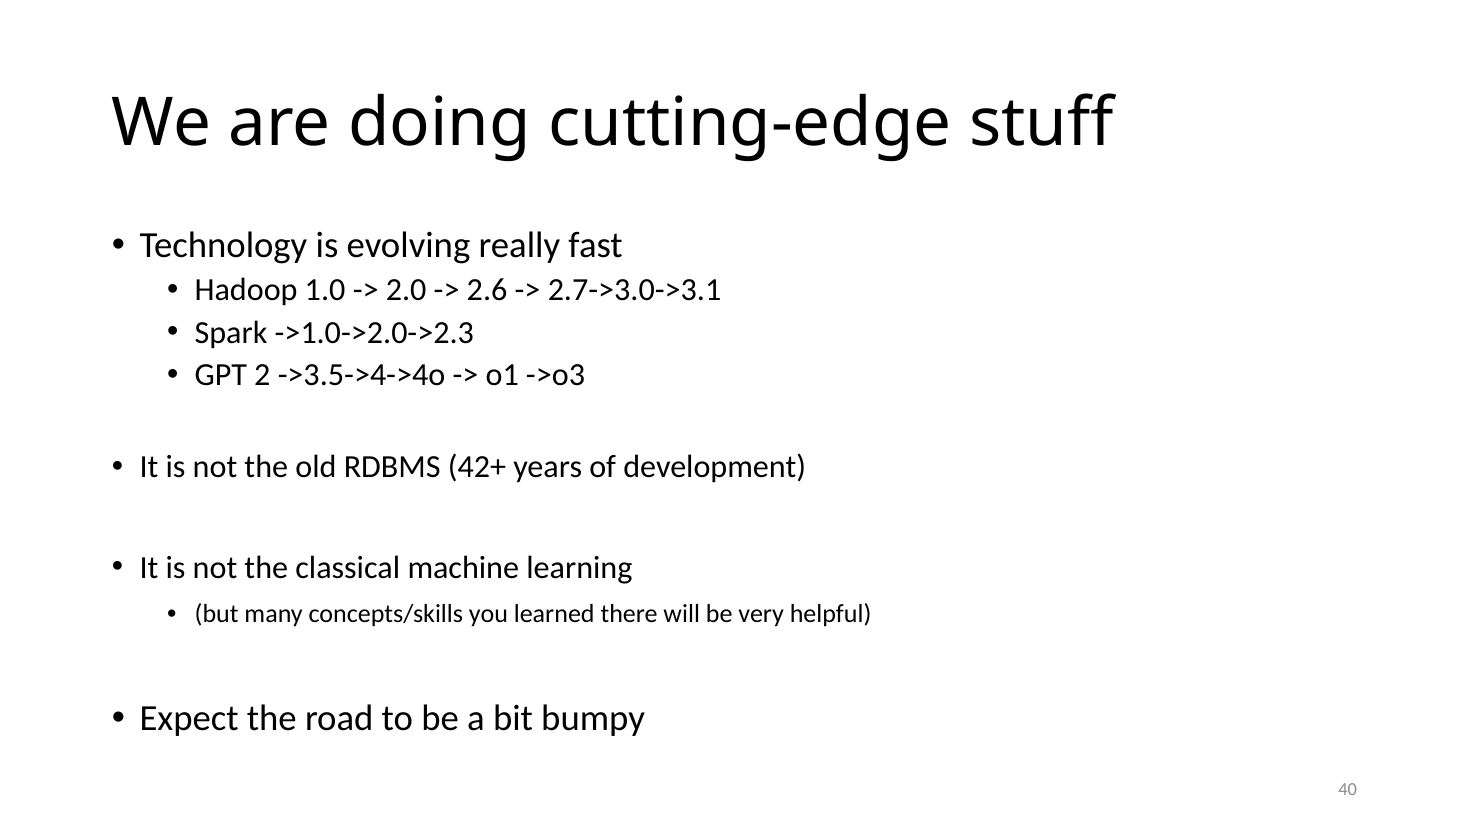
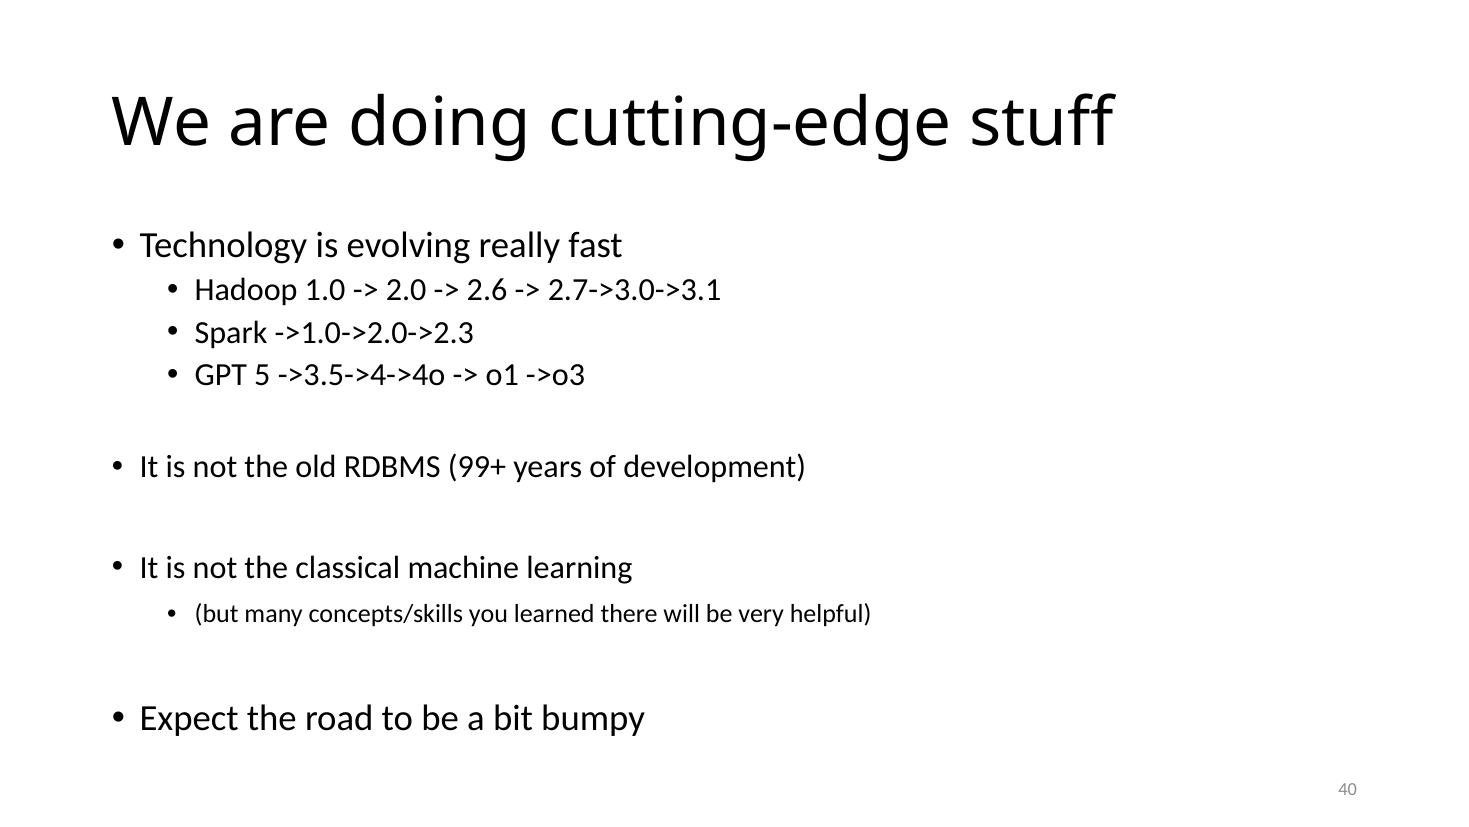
2: 2 -> 5 (262, 375)
42+: 42+ -> 99+ (477, 467)
